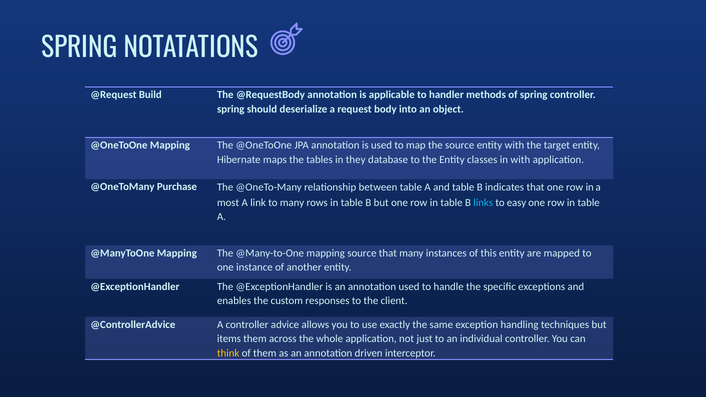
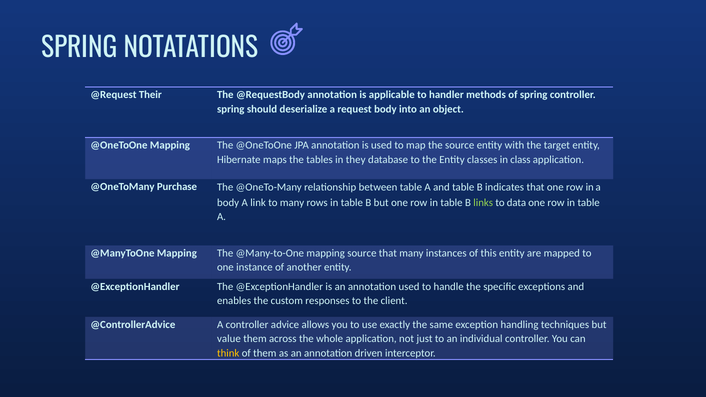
Build: Build -> Their (150, 95)
in with: with -> class (520, 160)
most: most -> body (228, 203)
links colour: light blue -> light green (483, 203)
easy: easy -> data (517, 203)
items: items -> value (229, 339)
